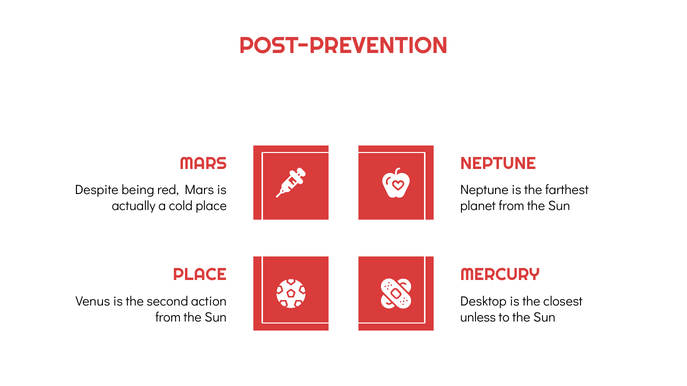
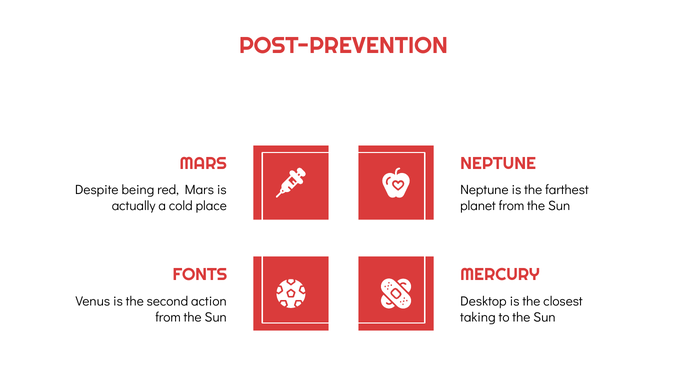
PLACE: PLACE -> FONTS (200, 275)
unless: unless -> taking (478, 318)
